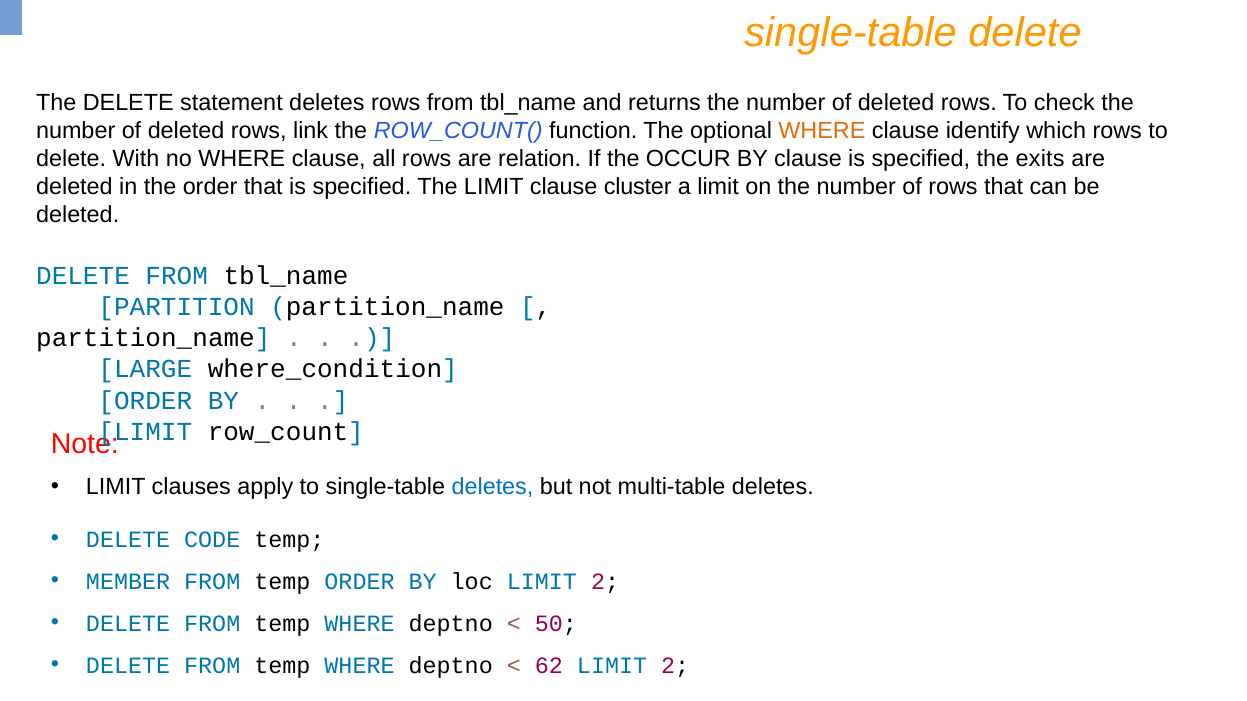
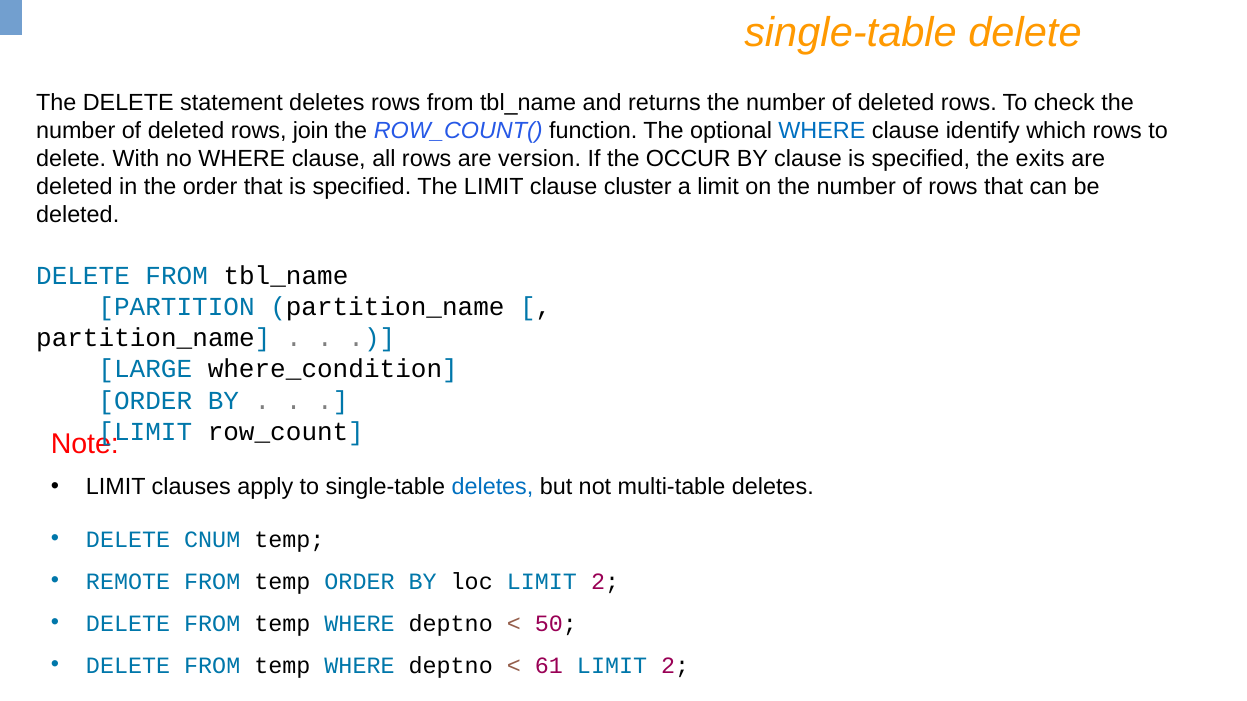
link: link -> join (311, 131)
WHERE colour: orange -> blue (822, 131)
relation: relation -> version (540, 159)
CODE: CODE -> CNUM (212, 540)
MEMBER: MEMBER -> REMOTE (128, 582)
62: 62 -> 61 (549, 666)
